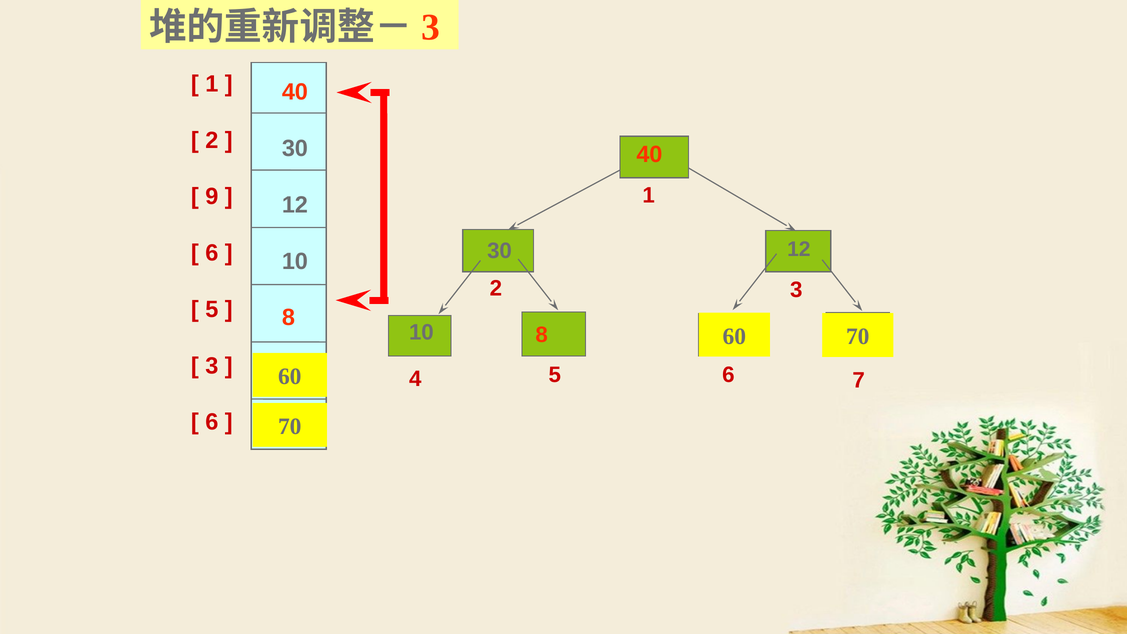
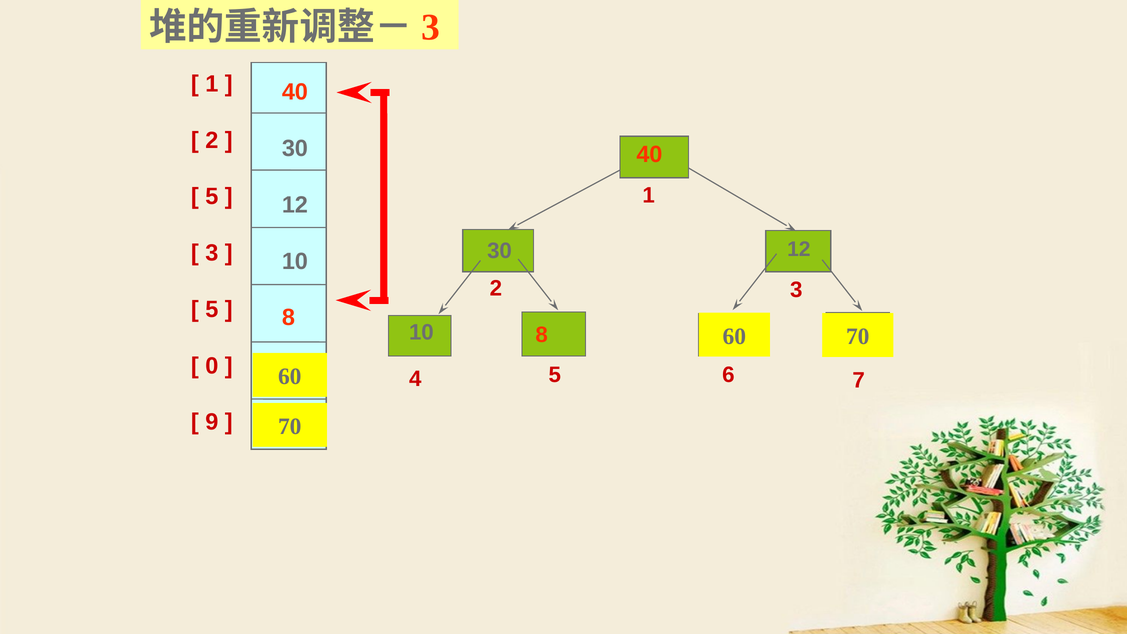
9: 9 -> 5 (212, 197)
6: 6 -> 3 (212, 253)
3: 3 -> 0 (212, 366)
6: 6 -> 9 (212, 422)
